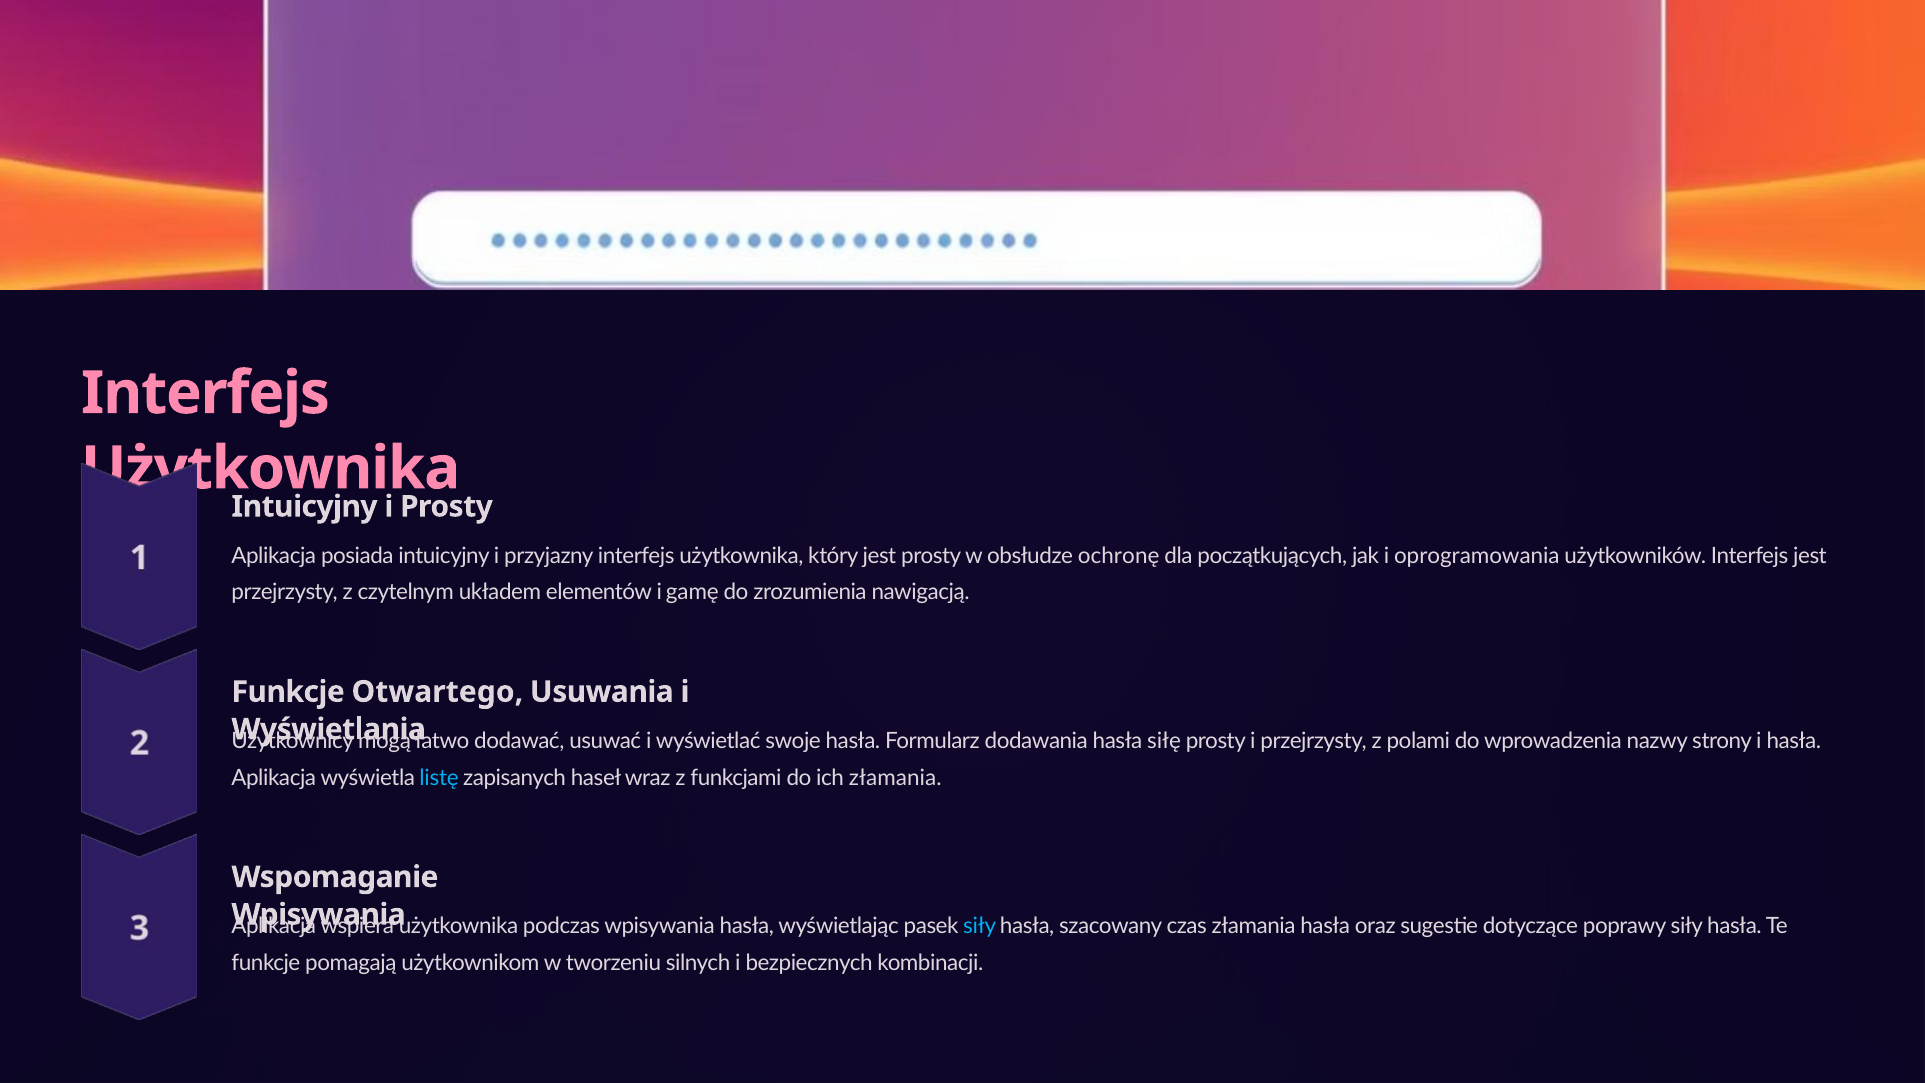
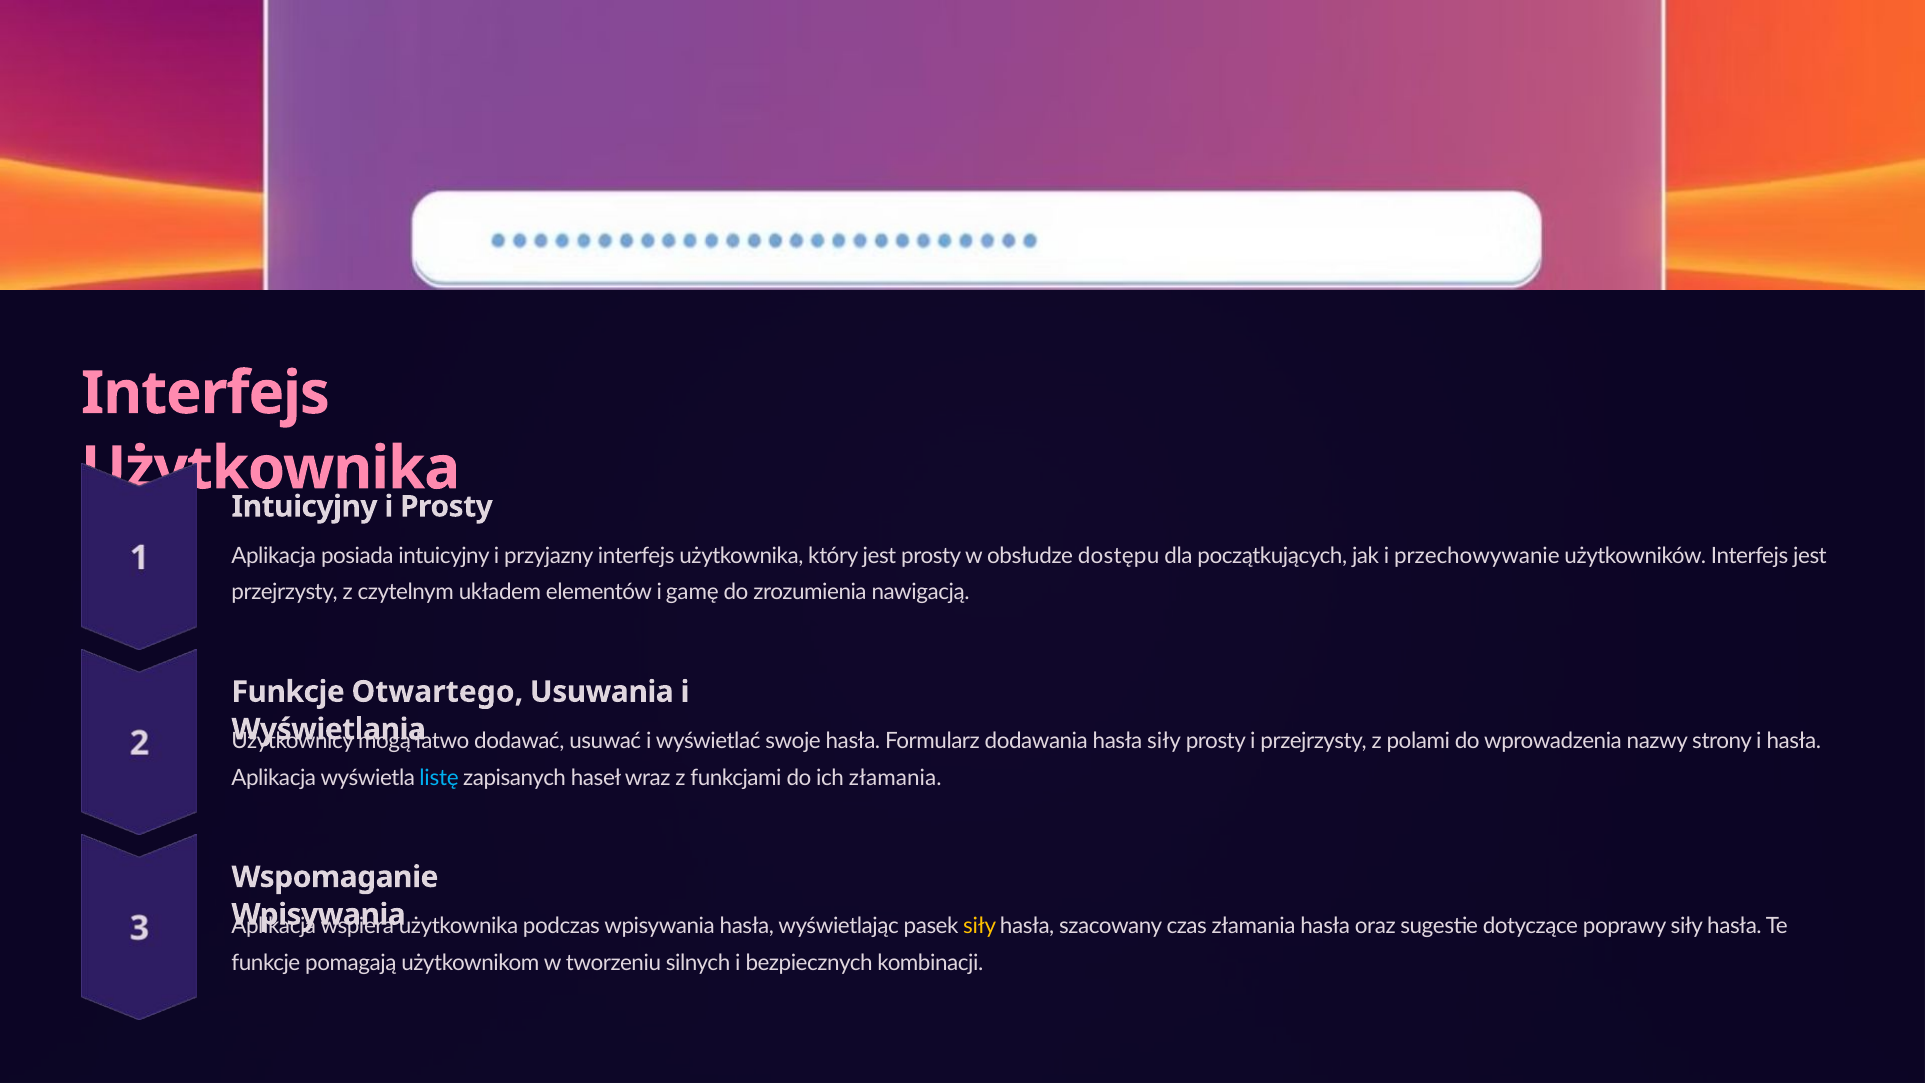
ochronę: ochronę -> dostępu (1119, 556)
oprogramowania: oprogramowania -> przechowywanie (1477, 556)
hasła siłę: siłę -> siły (1164, 741)
siły colour: light blue -> yellow (980, 926)
